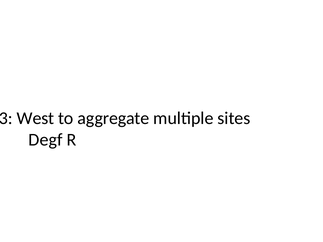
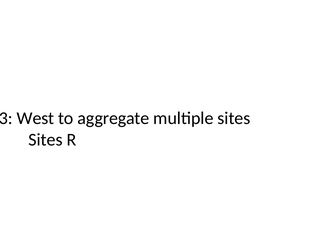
Degf: Degf -> Sites (46, 140)
